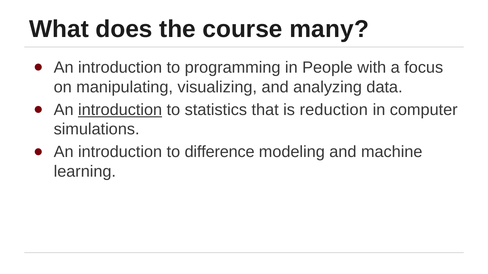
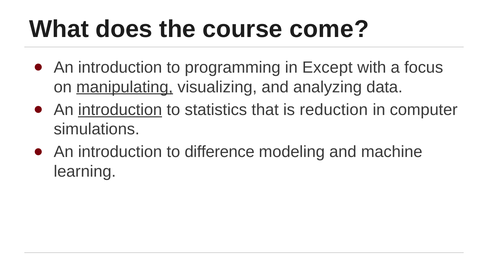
many: many -> come (329, 29)
People: People -> Except (327, 68)
manipulating underline: none -> present (125, 87)
